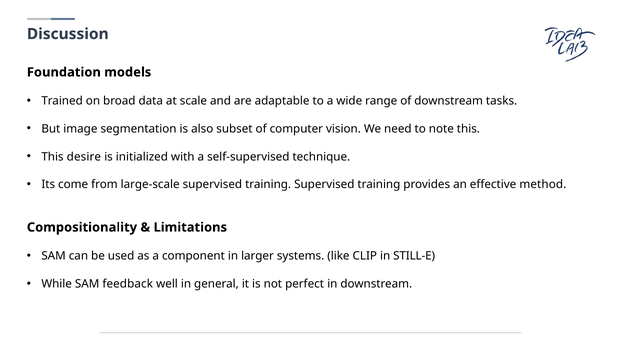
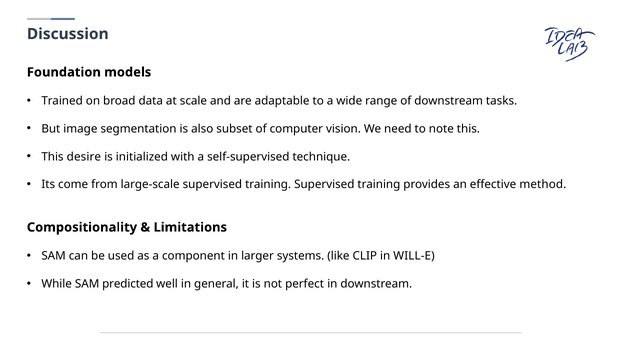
STILL-E: STILL-E -> WILL-E (414, 256)
feedback: feedback -> predicted (128, 284)
